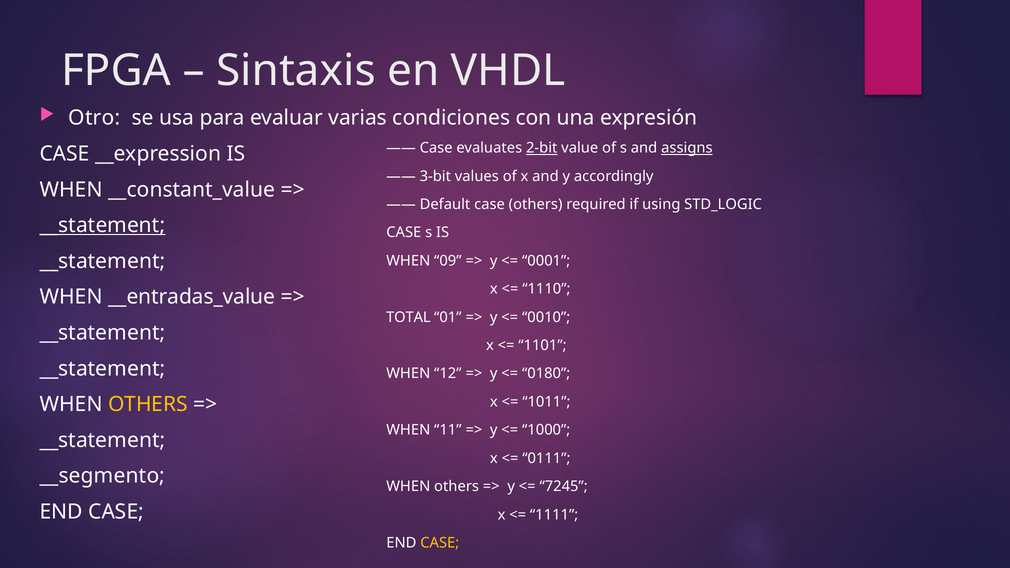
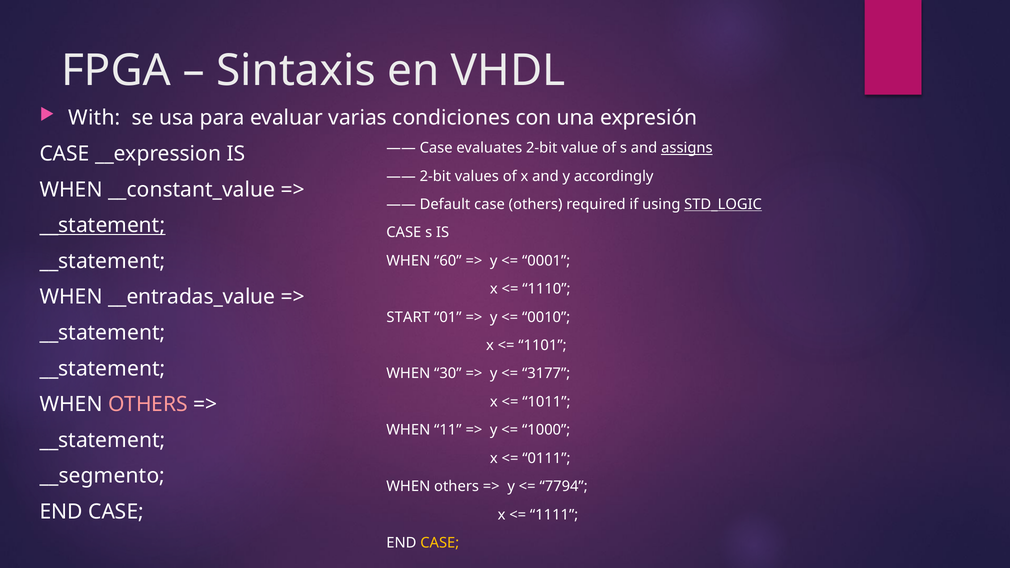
Otro: Otro -> With (94, 118)
2-bit underline: present -> none (542, 148)
3-bit: 3-bit -> 2-bit (435, 176)
STD_LOGIC underline: none -> present (723, 204)
09: 09 -> 60 (448, 261)
TOTAL: TOTAL -> START (408, 317)
12: 12 -> 30 (448, 374)
0180: 0180 -> 3177 (546, 374)
OTHERS colour: yellow -> pink (148, 405)
7245: 7245 -> 7794 (564, 487)
